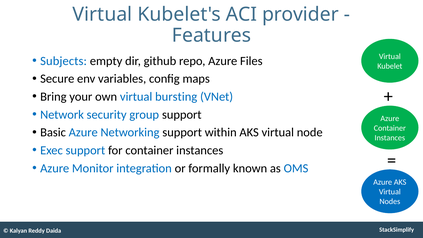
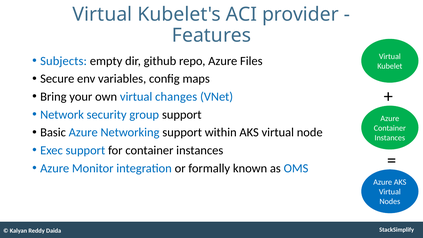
bursting: bursting -> changes (176, 97)
